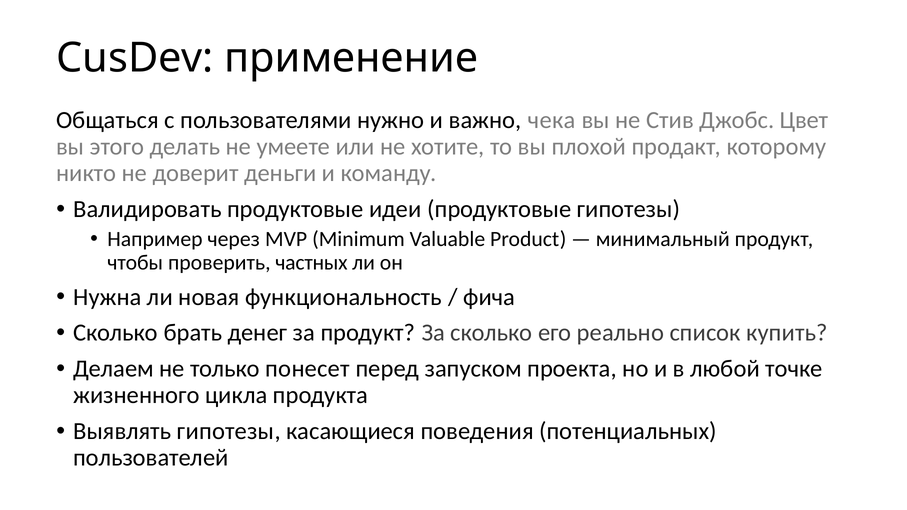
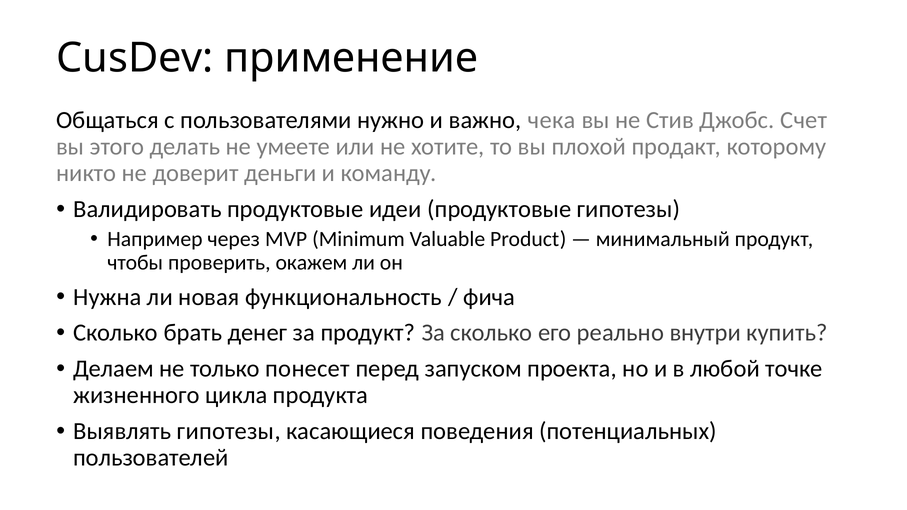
Цвет: Цвет -> Счет (804, 120)
частных: частных -> окажем (311, 263)
список: список -> внутри (705, 333)
